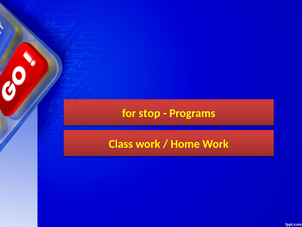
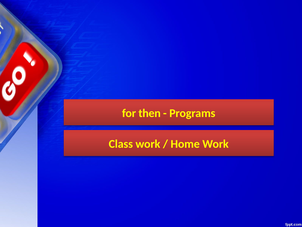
stop: stop -> then (150, 113)
